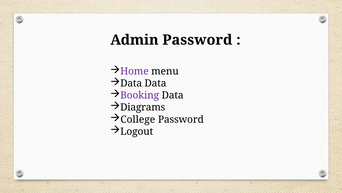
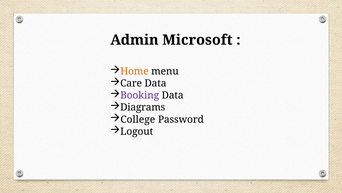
Admin Password: Password -> Microsoft (197, 40)
Home colour: purple -> orange (134, 71)
Data: Data -> Care (131, 83)
